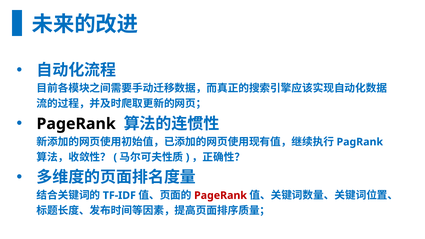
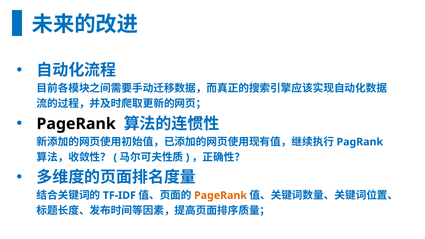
PageRank colour: red -> orange (221, 195)
